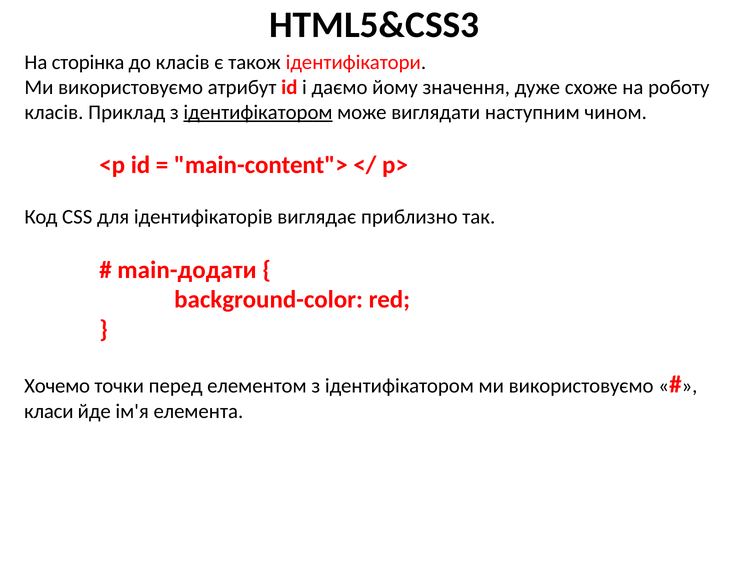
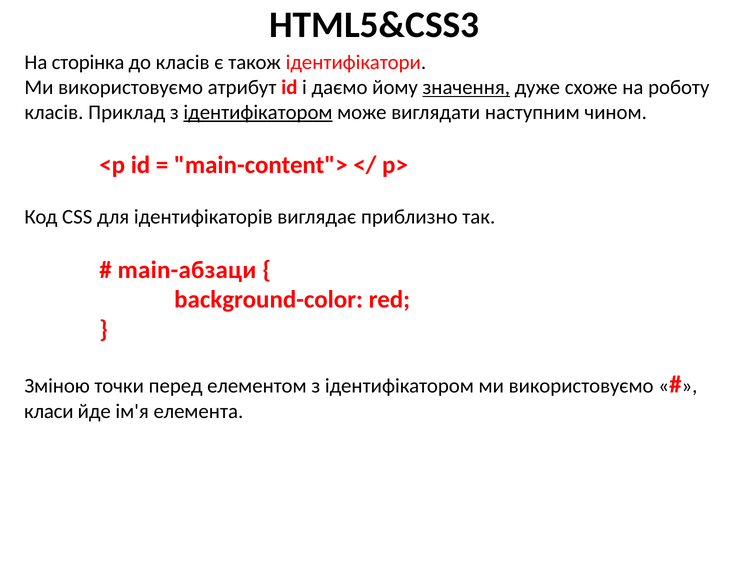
значення underline: none -> present (466, 88)
main-додати: main-додати -> main-абзаци (187, 270)
Хочемо: Хочемо -> Зміною (57, 386)
